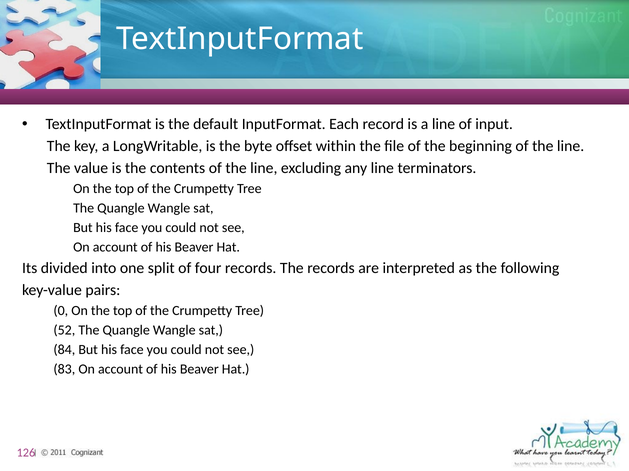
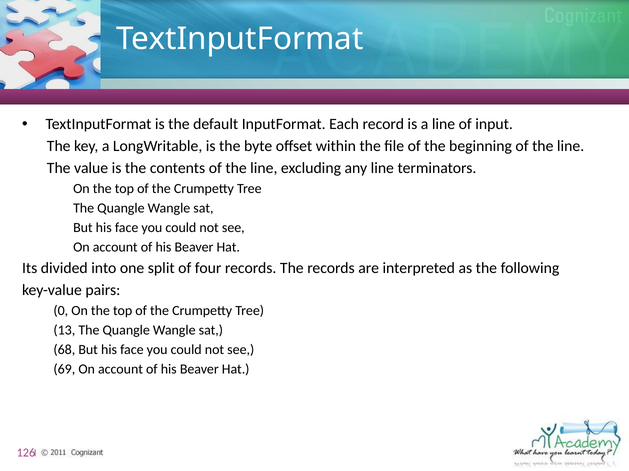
52: 52 -> 13 (64, 331)
84: 84 -> 68 (64, 350)
83: 83 -> 69 (64, 370)
